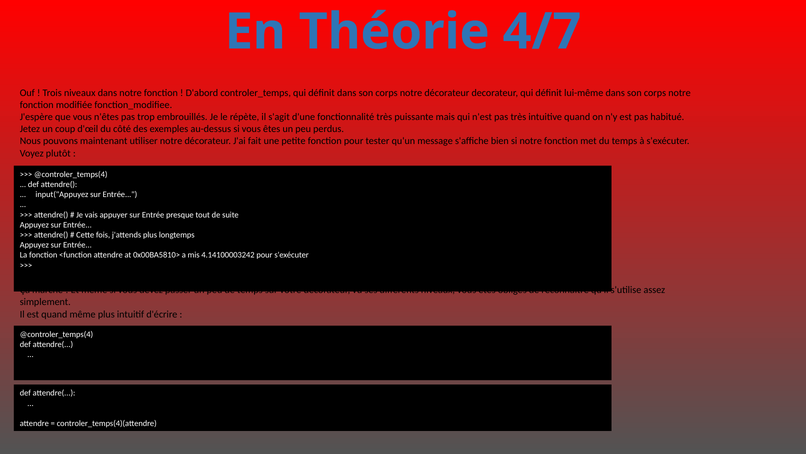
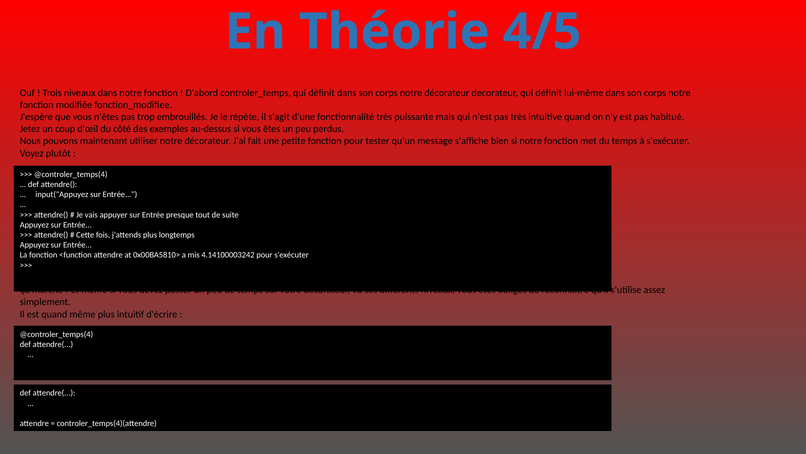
4/7: 4/7 -> 4/5 (542, 32)
